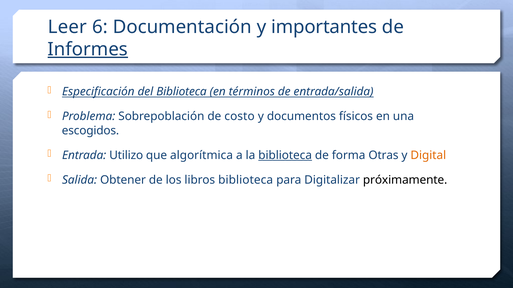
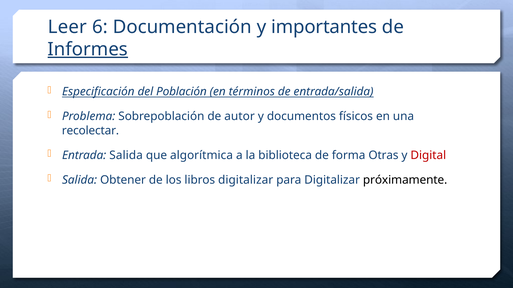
del Biblioteca: Biblioteca -> Población (181, 92)
costo: costo -> autor (240, 117)
escogidos: escogidos -> recolectar (90, 131)
Entrada Utilizo: Utilizo -> Salida (126, 156)
biblioteca underline: present -> none (285, 156)
Digital colour: orange -> red (428, 156)
libros biblioteca: biblioteca -> digitalizar (246, 180)
